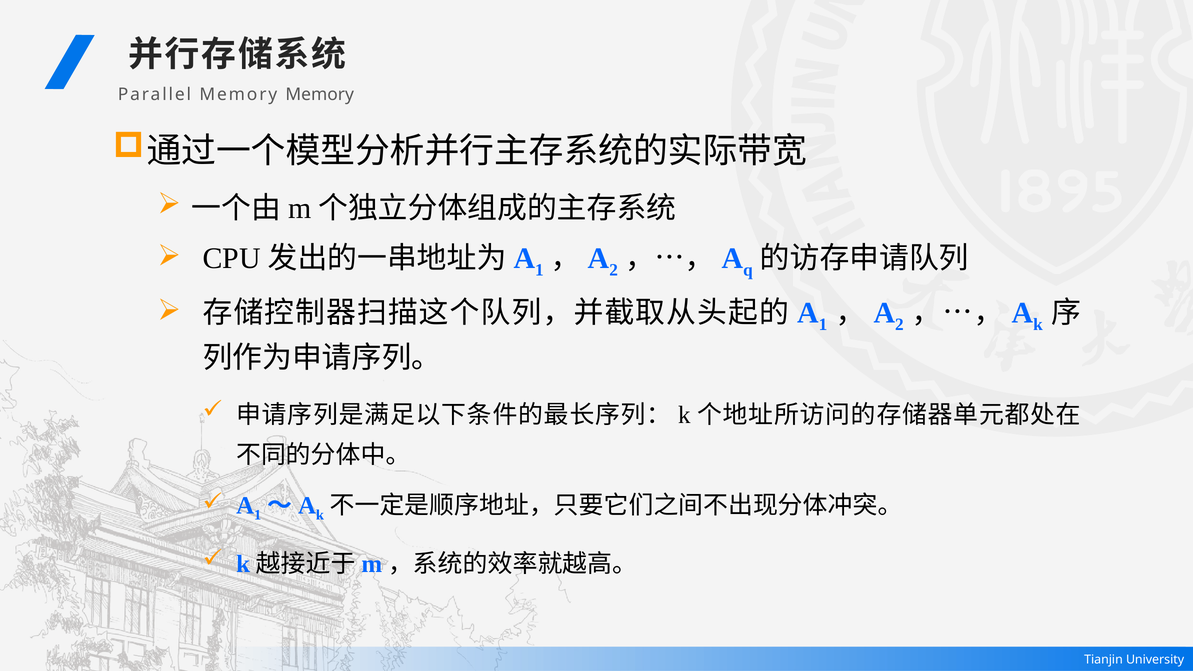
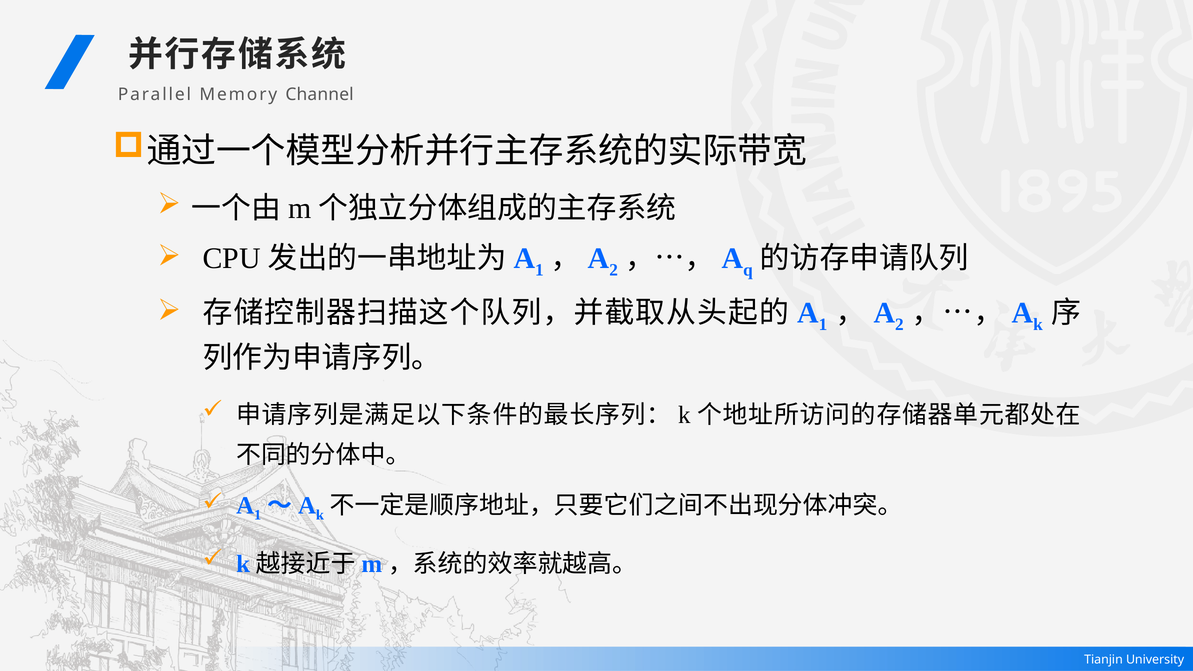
Memory Memory: Memory -> Channel (320, 94)
